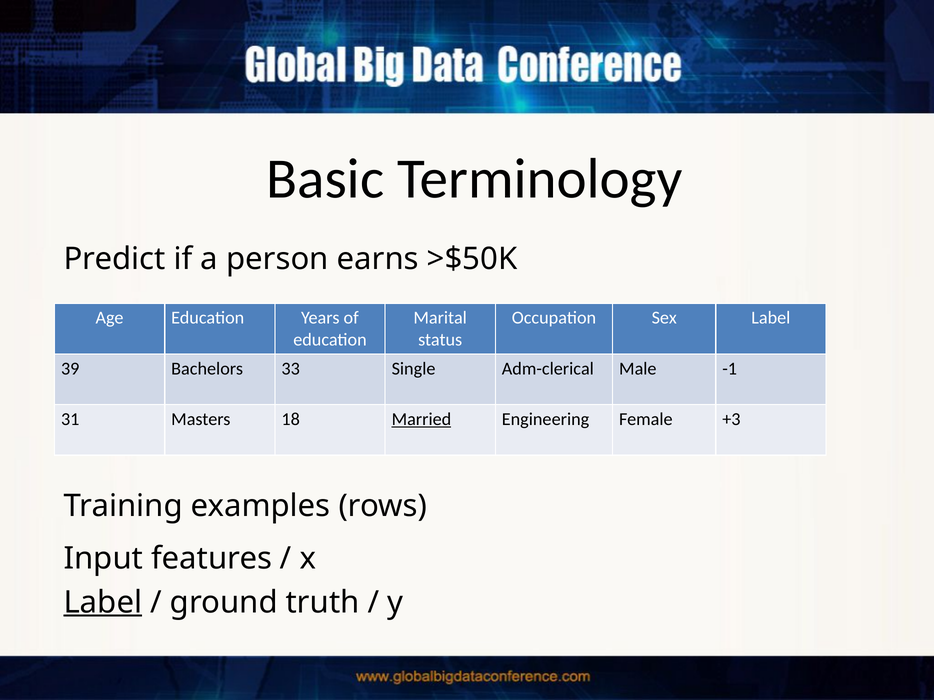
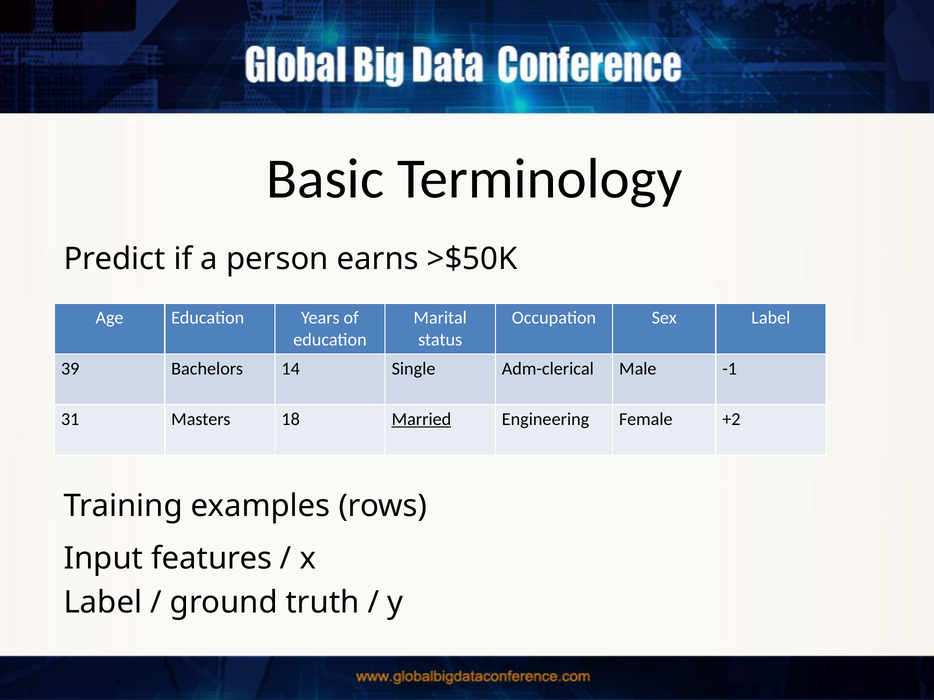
33: 33 -> 14 (291, 369)
+3: +3 -> +2 (731, 419)
Label underline: present -> none (103, 603)
